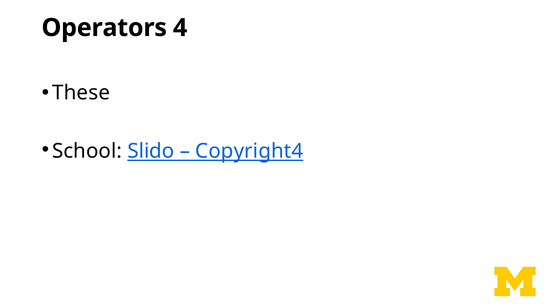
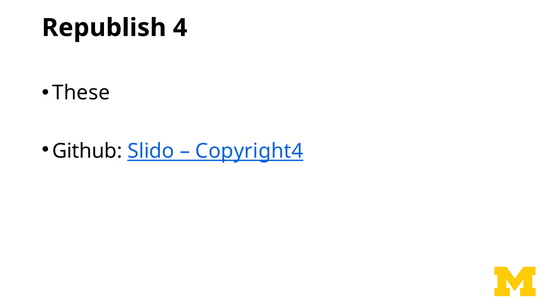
Operators: Operators -> Republish (104, 28)
School: School -> Github (87, 151)
